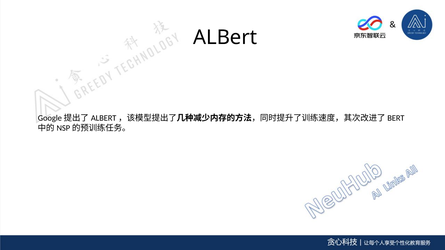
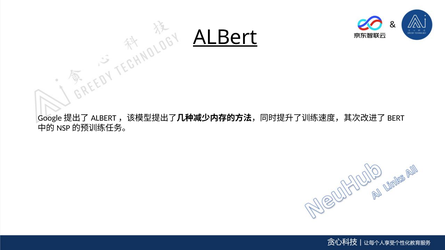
ALBert underline: none -> present (225, 37)
